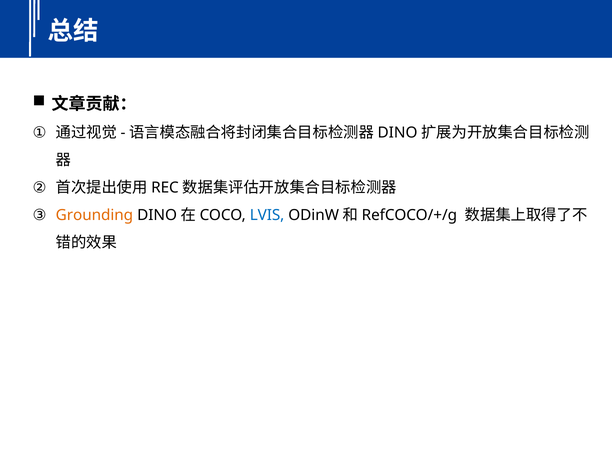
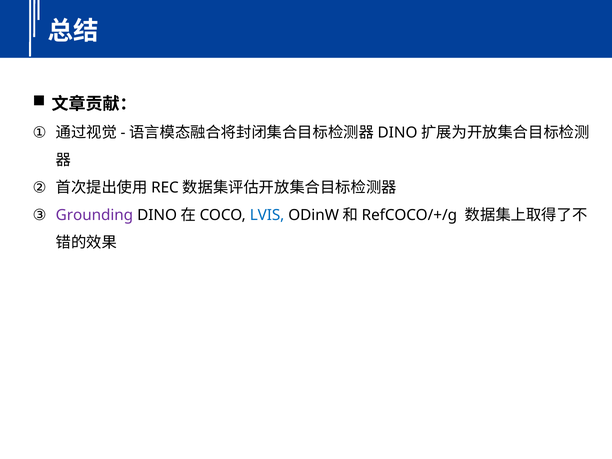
Grounding colour: orange -> purple (94, 215)
